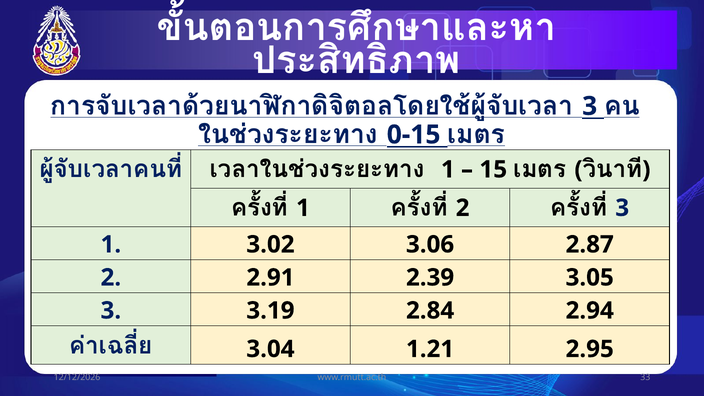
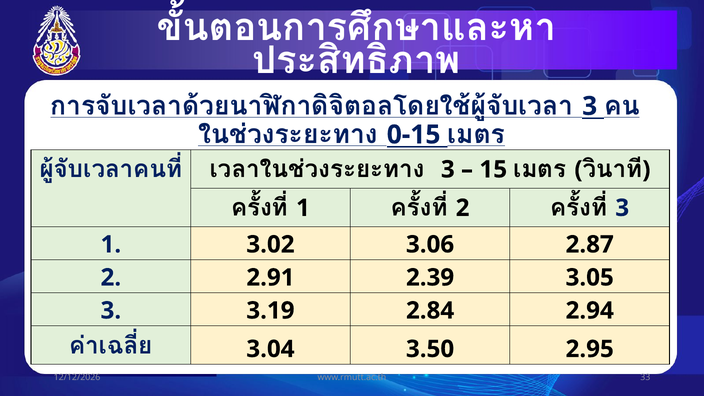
1: 1 -> 3 (448, 169)
1.21: 1.21 -> 3.50 (430, 349)
